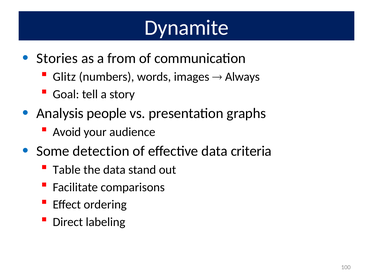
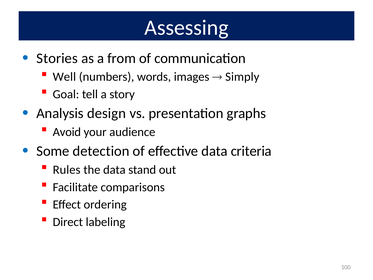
Dynamite: Dynamite -> Assessing (186, 28)
Glitz: Glitz -> Well (64, 77)
Always: Always -> Simply (242, 77)
people: people -> design (107, 113)
Table: Table -> Rules (67, 170)
